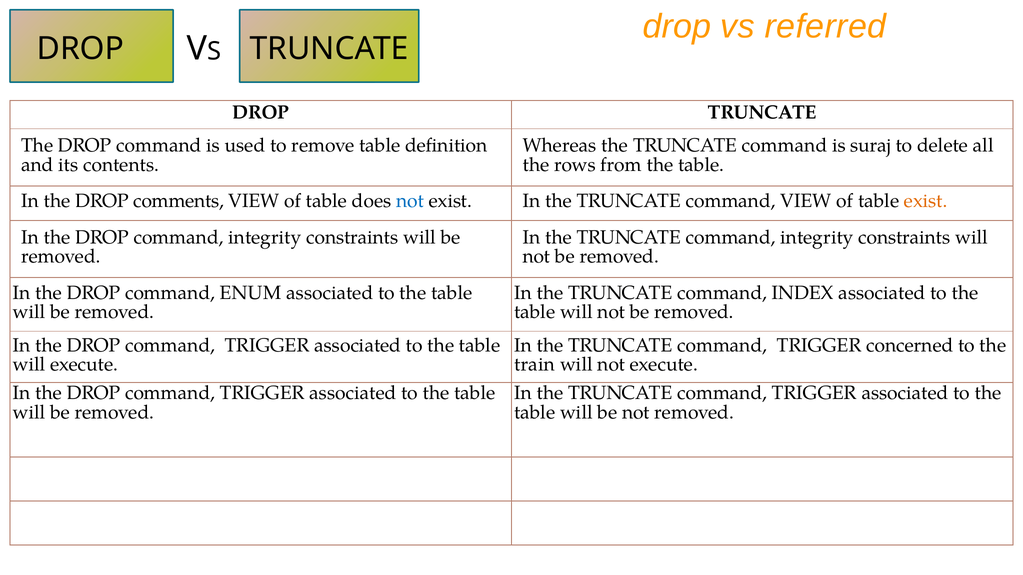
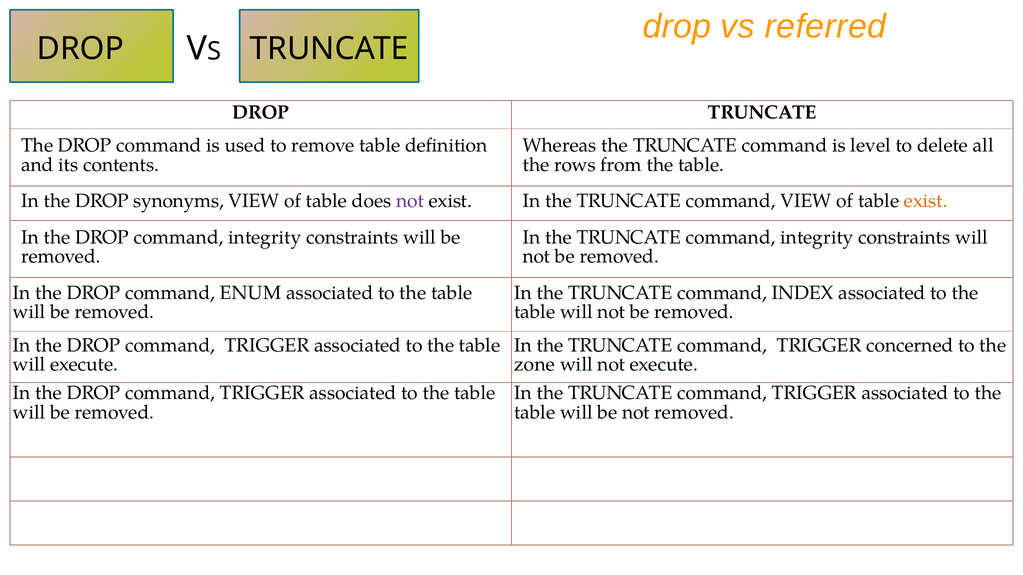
suraj: suraj -> level (871, 146)
comments: comments -> synonyms (179, 201)
not colour: blue -> purple (410, 201)
train: train -> zone (535, 365)
